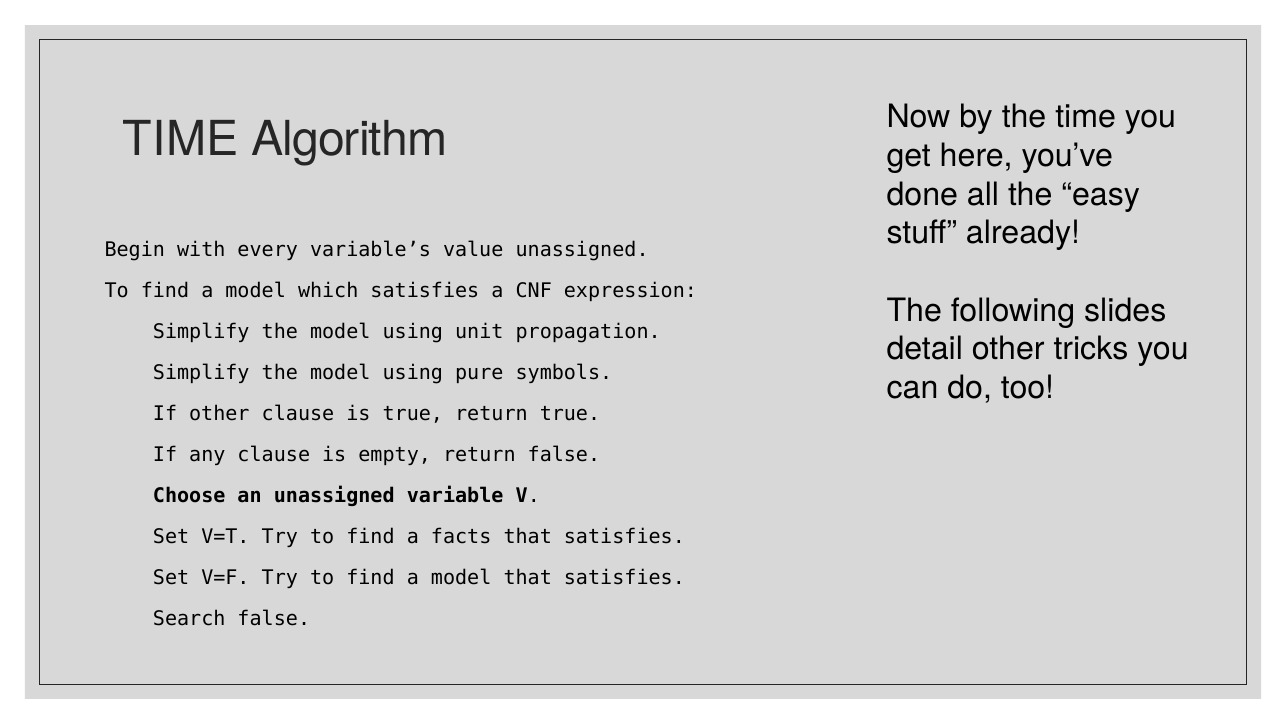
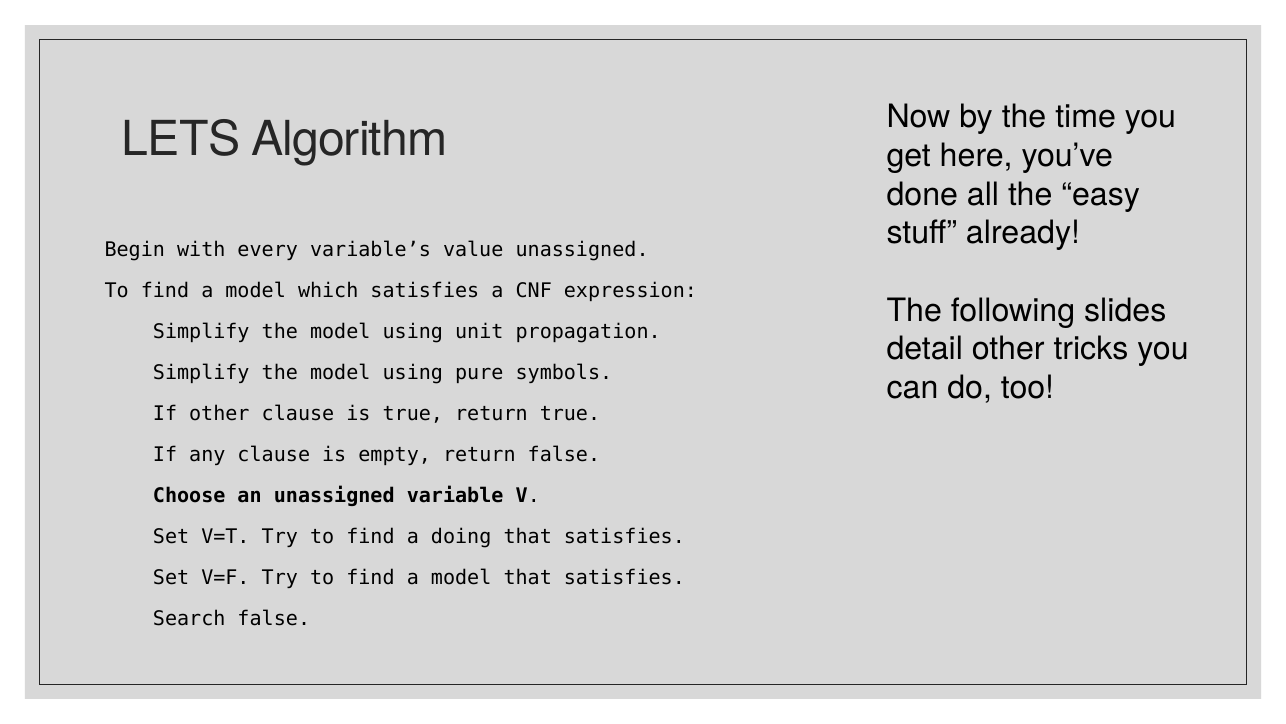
TIME: TIME -> LETS (181, 140)
facts: facts -> doing (461, 537)
